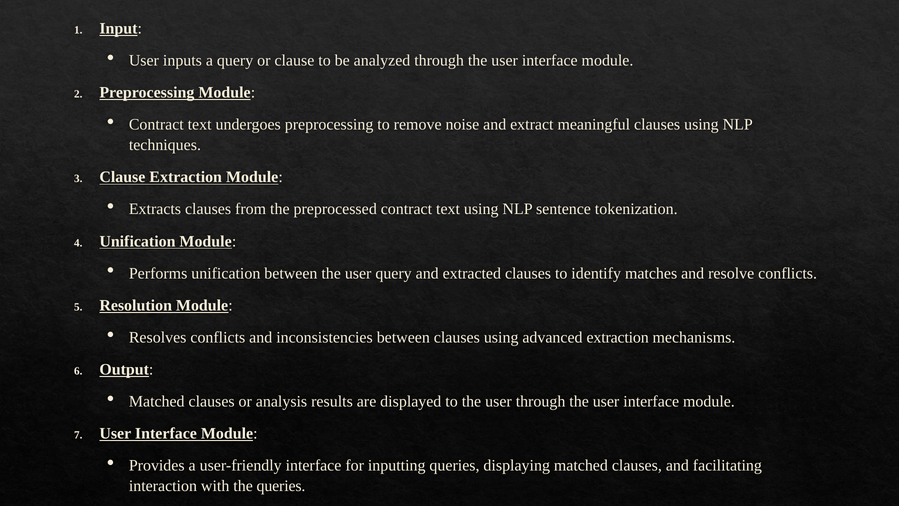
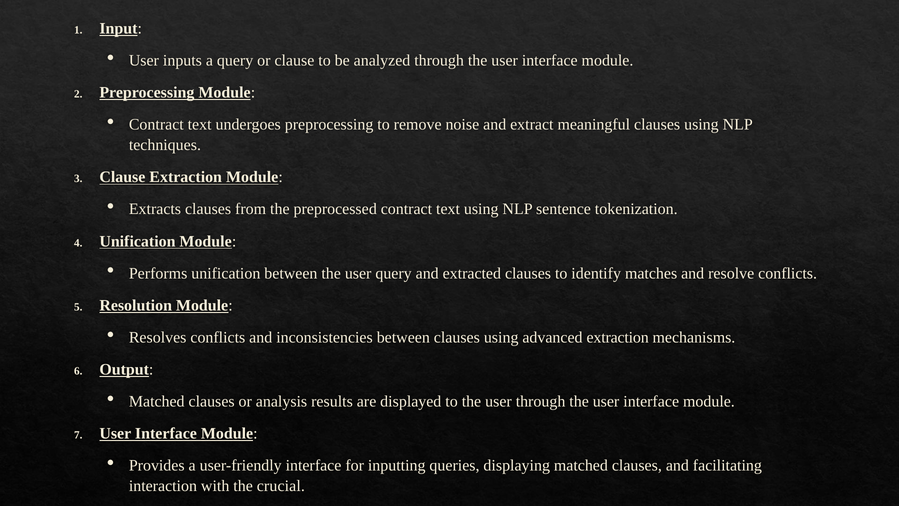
the queries: queries -> crucial (281, 486)
